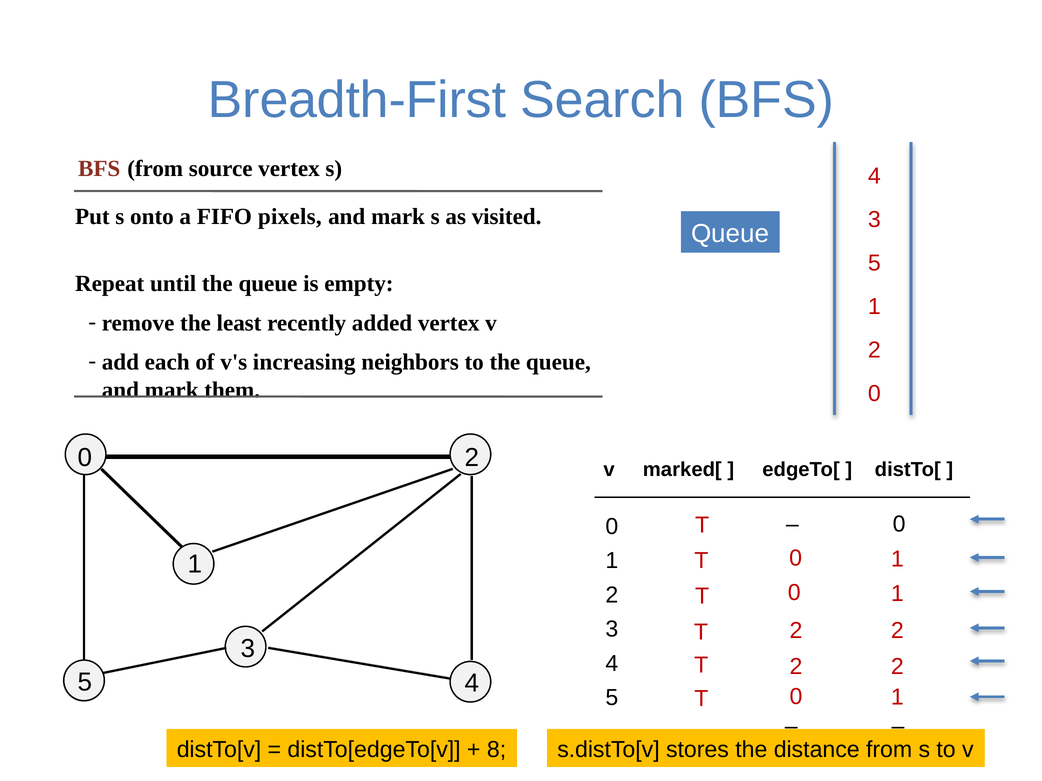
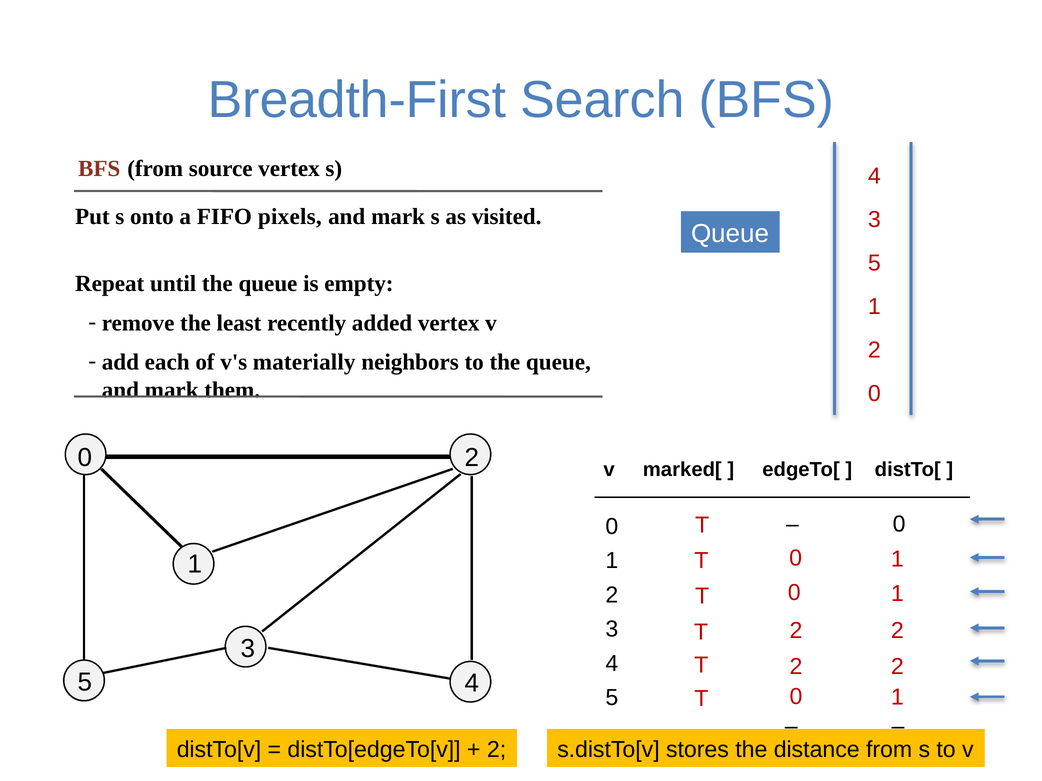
increasing: increasing -> materially (304, 362)
8: 8 -> 2 (497, 750)
